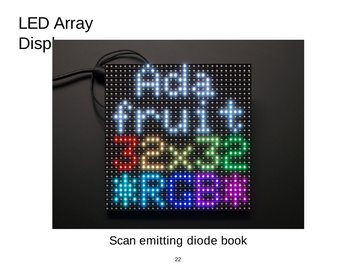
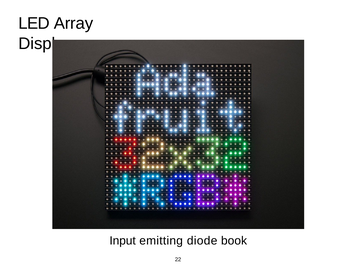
Scan: Scan -> Input (123, 240)
